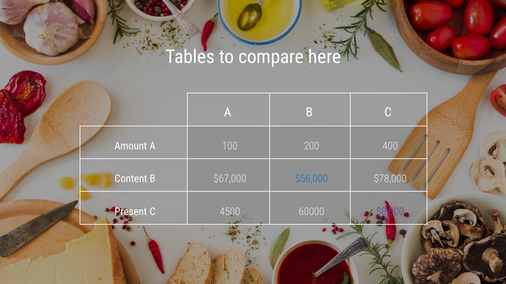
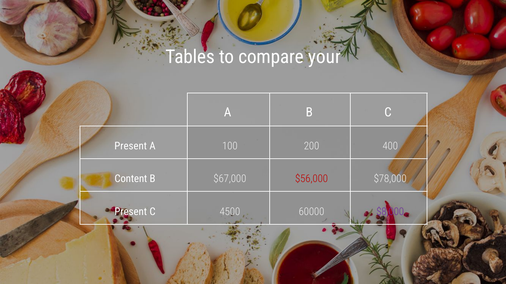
here: here -> your (325, 57)
Amount: Amount -> Present (131, 146)
$56,000 colour: blue -> red (312, 179)
